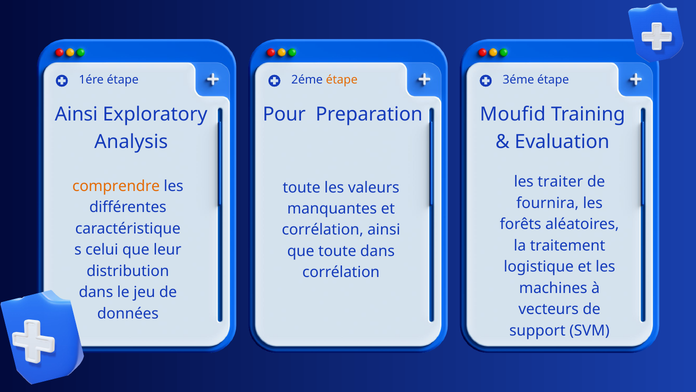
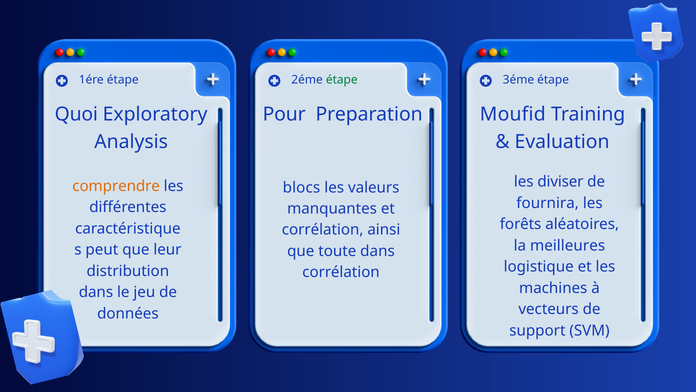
étape colour: orange -> green (342, 80)
Ainsi: Ainsi -> Quoi (76, 114)
traiter: traiter -> diviser (560, 182)
toute: toute -> blocs (301, 187)
traitement: traitement -> meilleures (568, 245)
celui: celui -> peut (102, 250)
